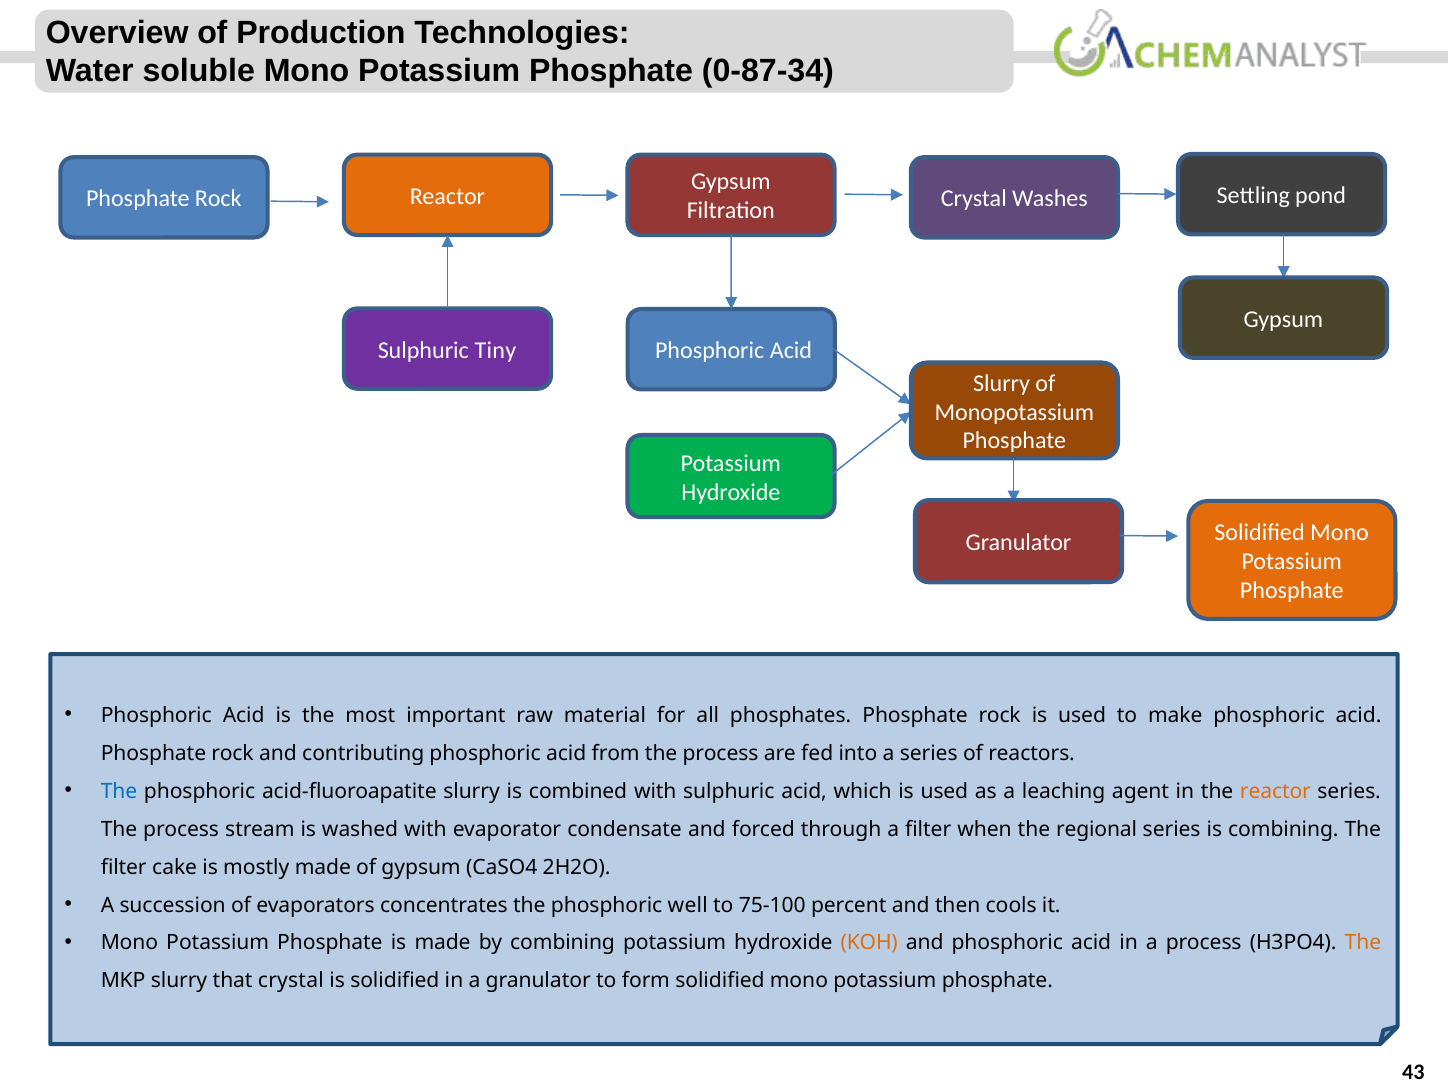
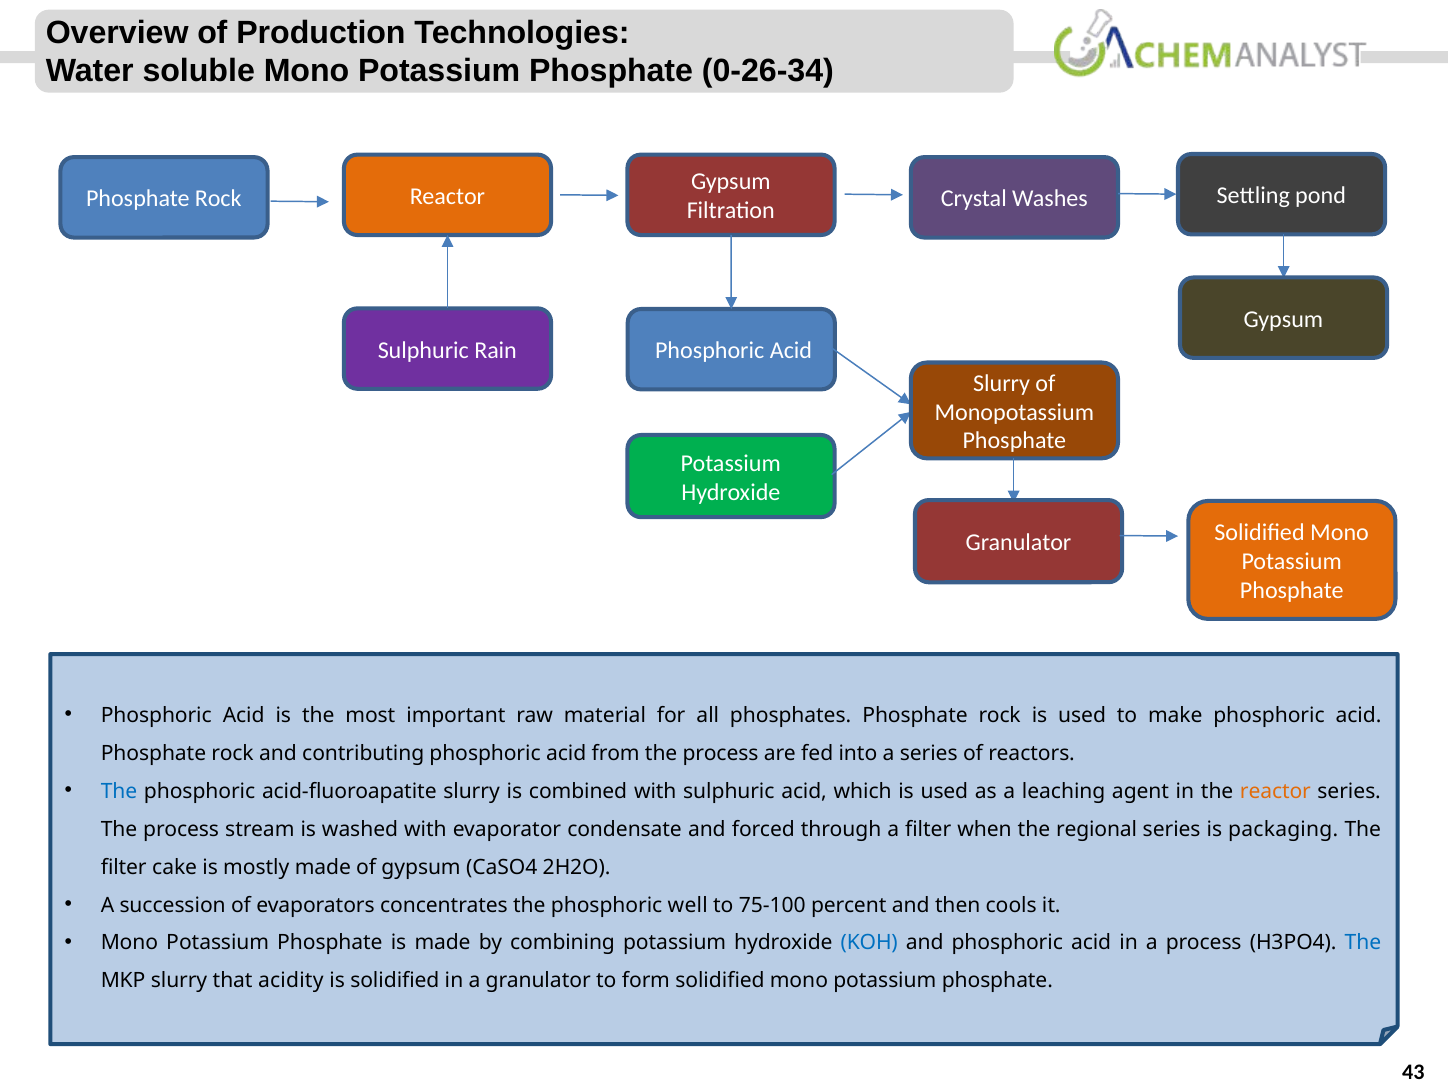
0-87-34: 0-87-34 -> 0-26-34 (768, 71)
Tiny: Tiny -> Rain (496, 350)
is combining: combining -> packaging (1283, 829)
KOH colour: orange -> blue (869, 943)
The colour: orange -> blue (1363, 943)
that crystal: crystal -> acidity (291, 981)
